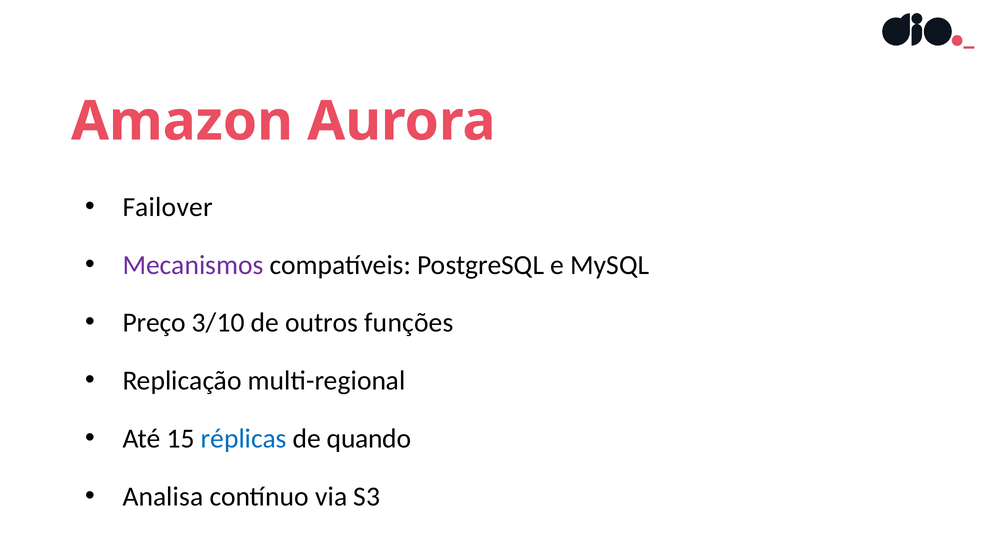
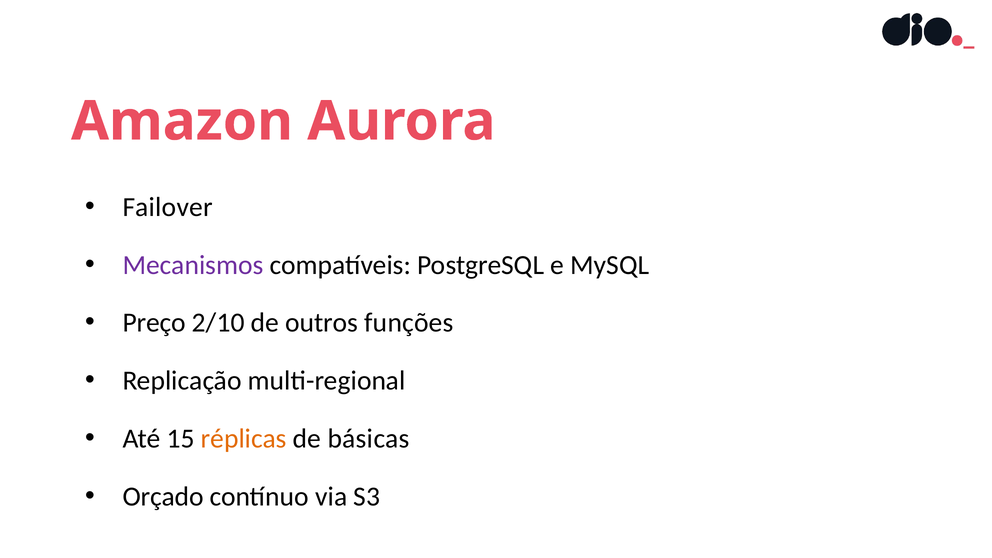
3/10: 3/10 -> 2/10 (218, 323)
réplicas colour: blue -> orange (244, 439)
quando: quando -> básicas (369, 439)
Analisa: Analisa -> Orçado (163, 497)
